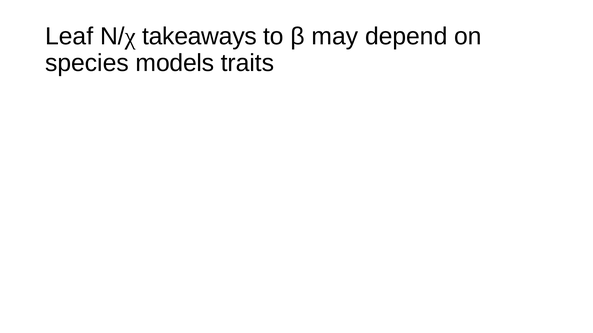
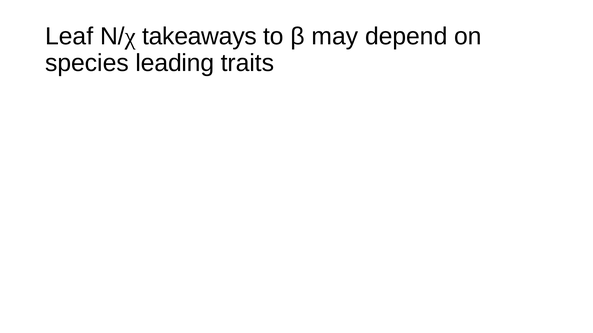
models: models -> leading (175, 63)
